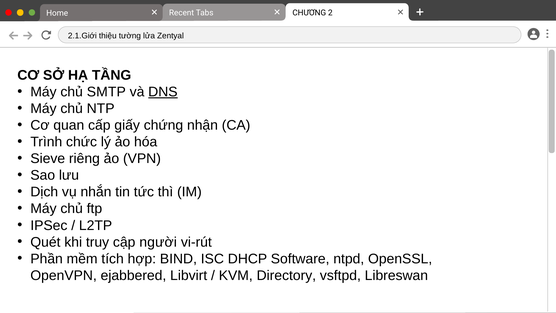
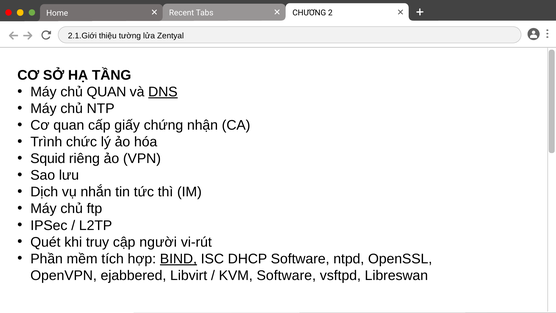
chủ SMTP: SMTP -> QUAN (106, 92)
Sieve: Sieve -> Squid (48, 159)
BIND underline: none -> present (178, 259)
KVM Directory: Directory -> Software (286, 275)
